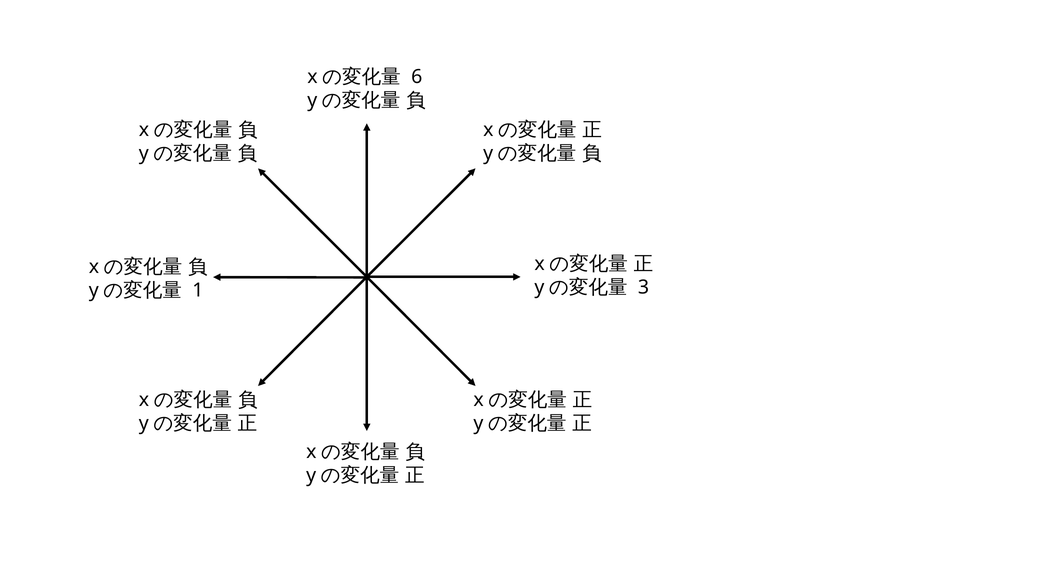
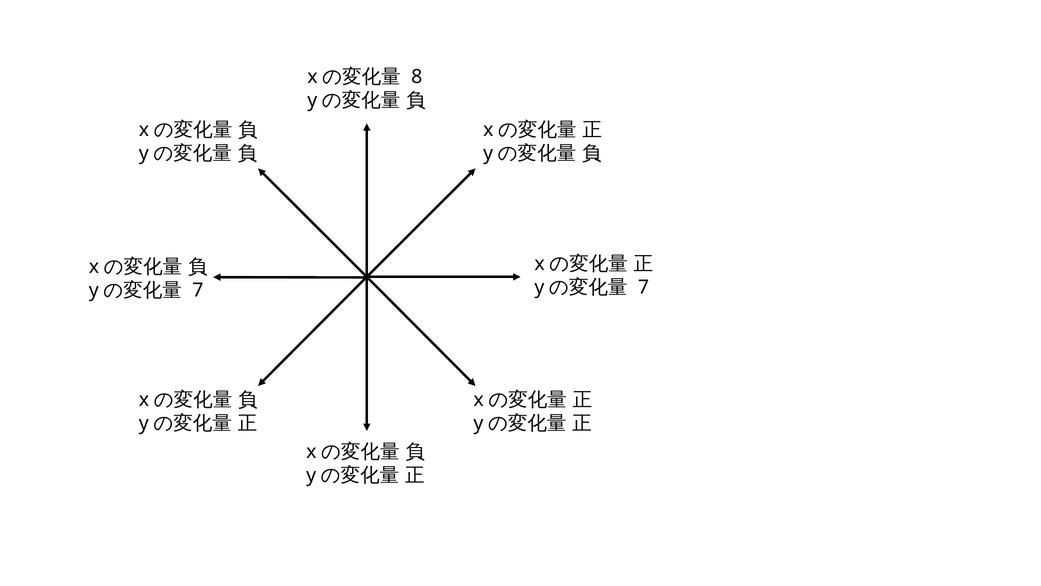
6: 6 -> 8 (417, 77)
3: 3 -> 7 (644, 287)
1: 1 -> 7 (198, 290)
